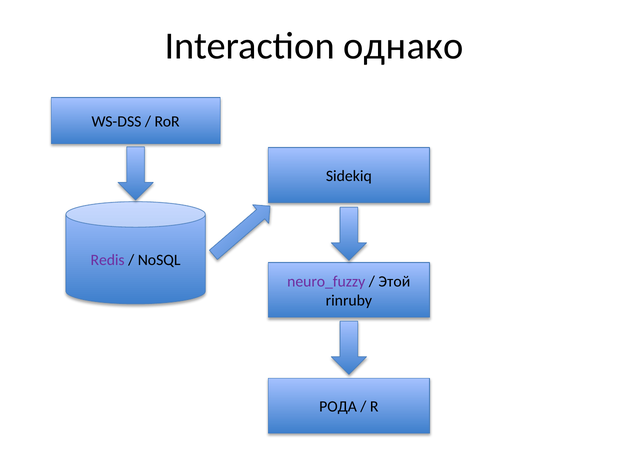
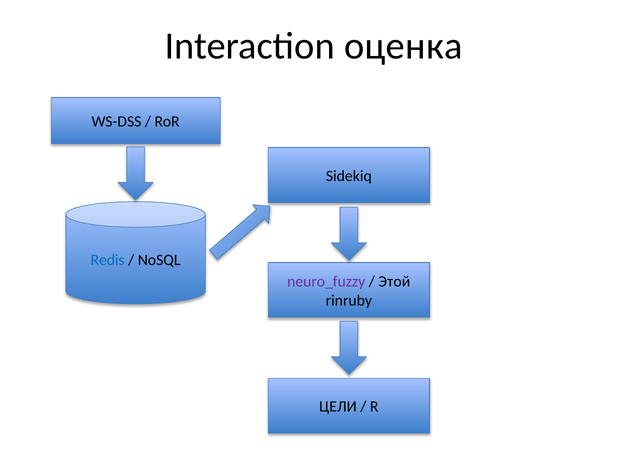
однако: однако -> оценка (403, 46)
Redis colour: purple -> blue (108, 260)
РОДА: РОДА -> ЦЕЛИ (338, 406)
